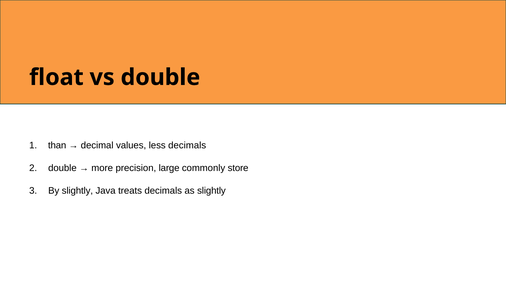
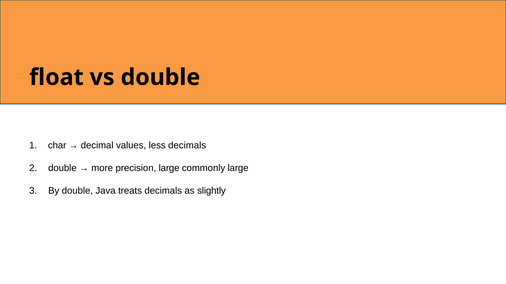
than: than -> char (57, 146)
commonly store: store -> large (238, 168)
By slightly: slightly -> double (77, 191)
